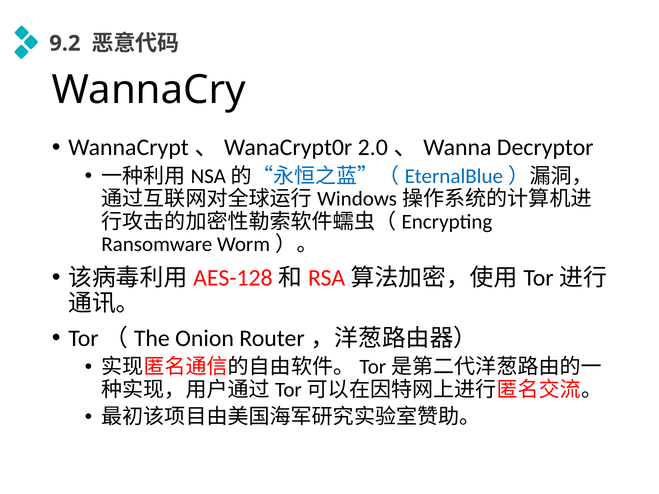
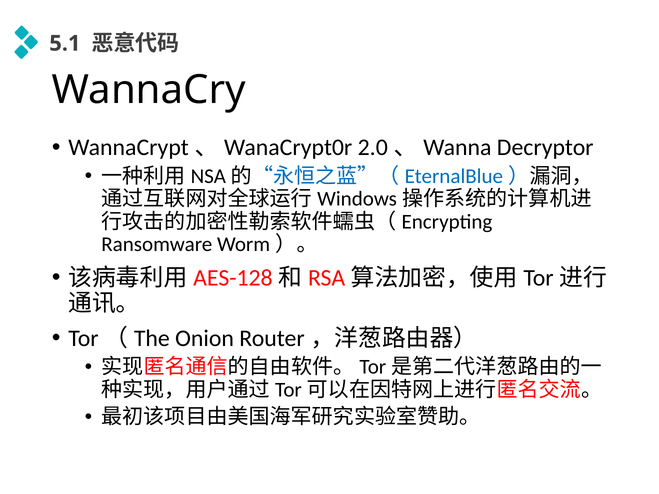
9.2: 9.2 -> 5.1 (65, 43)
